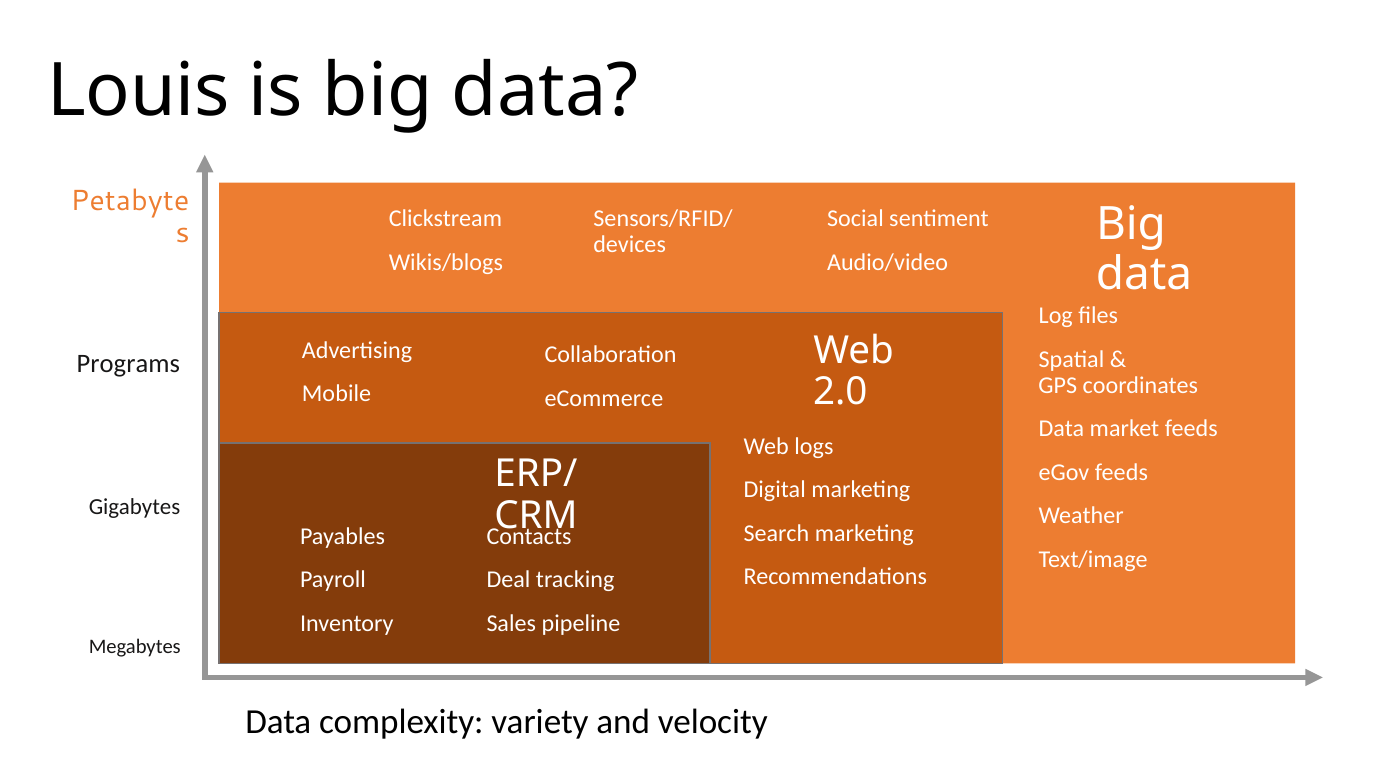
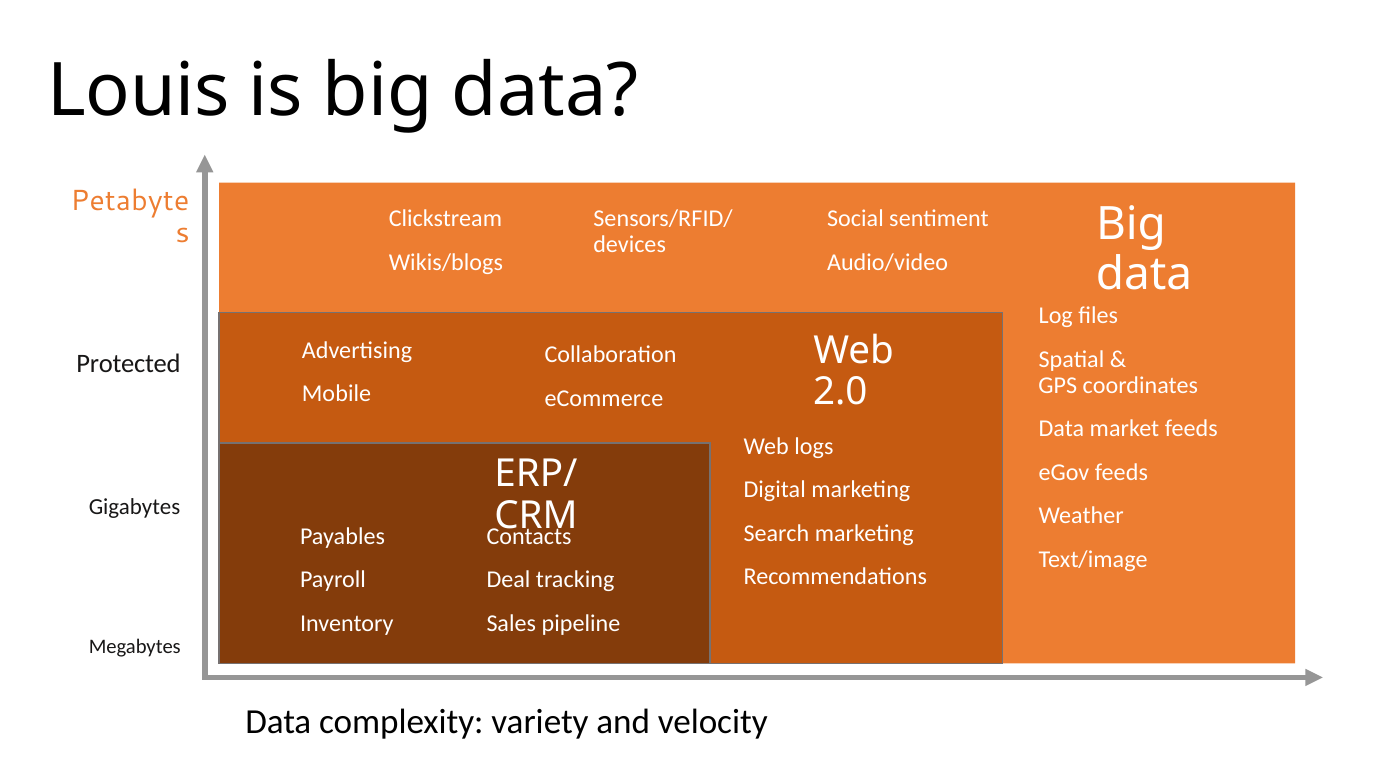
Programs: Programs -> Protected (128, 363)
